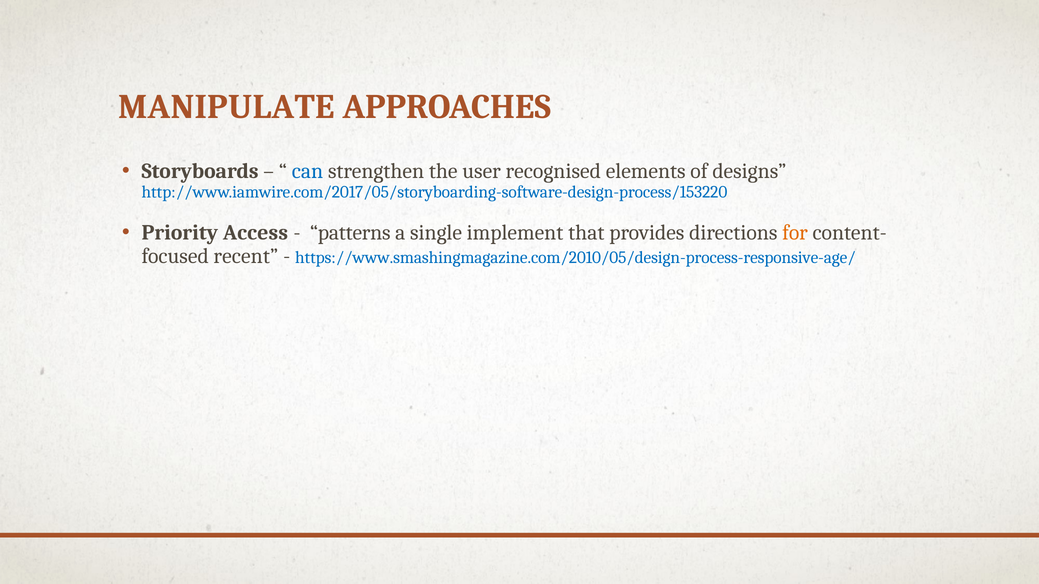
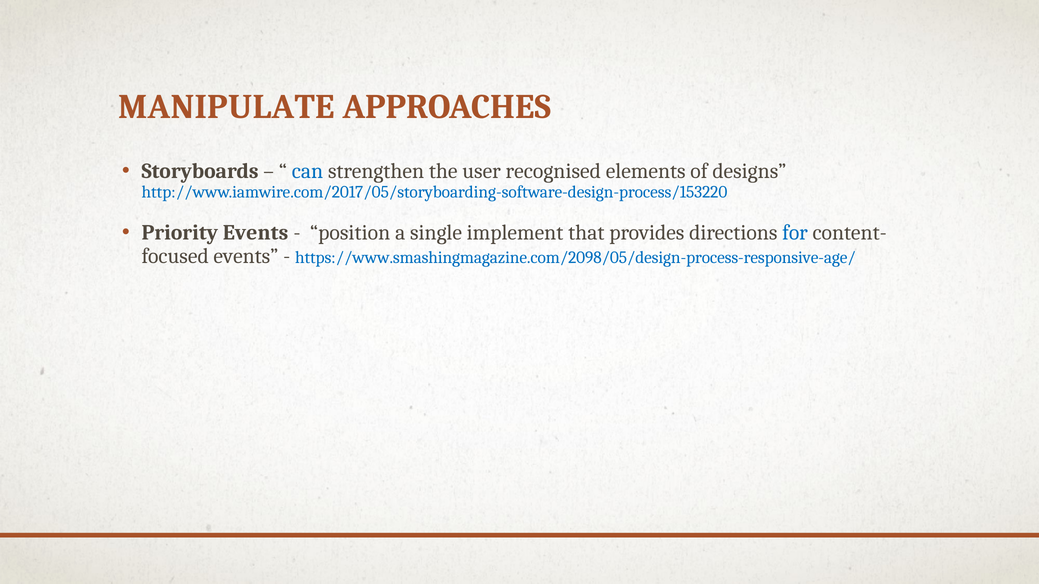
Priority Access: Access -> Events (256, 233)
patterns: patterns -> position (350, 233)
for colour: orange -> blue (795, 233)
recent: recent -> events (246, 256)
https://www.smashingmagazine.com/2010/05/design-process-responsive-age/: https://www.smashingmagazine.com/2010/05/design-process-responsive-age/ -> https://www.smashingmagazine.com/2098/05/design-process-responsive-age/ (575, 258)
